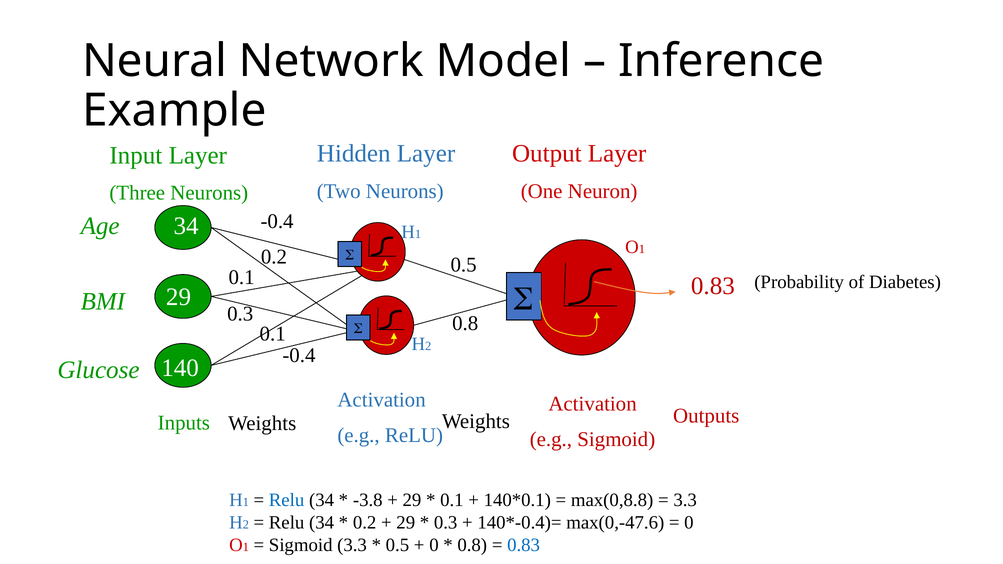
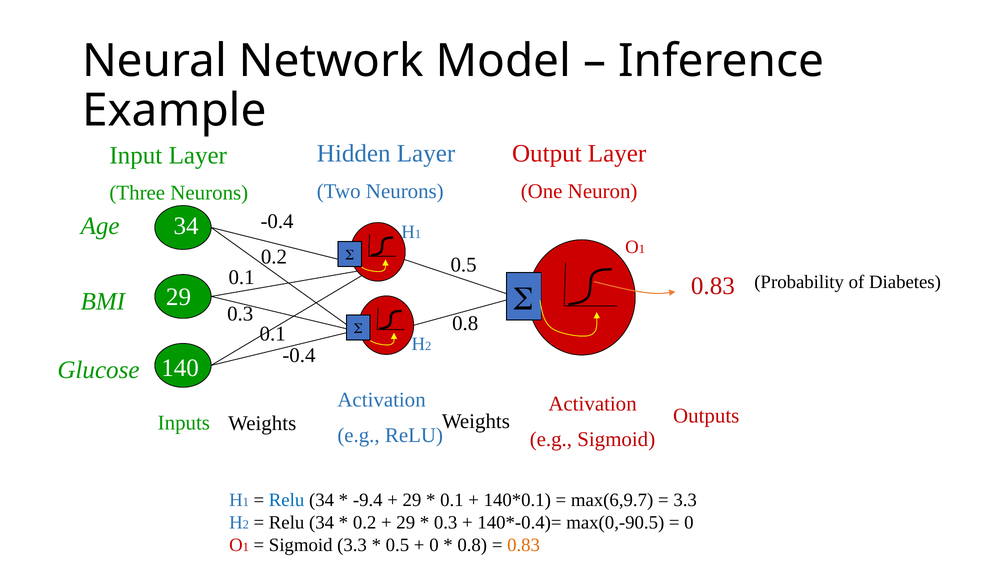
-3.8: -3.8 -> -9.4 (368, 500)
max(0,8.8: max(0,8.8 -> max(6,9.7 (612, 500)
max(0,-47.6: max(0,-47.6 -> max(0,-90.5 (615, 523)
0.83 colour: blue -> orange (524, 545)
